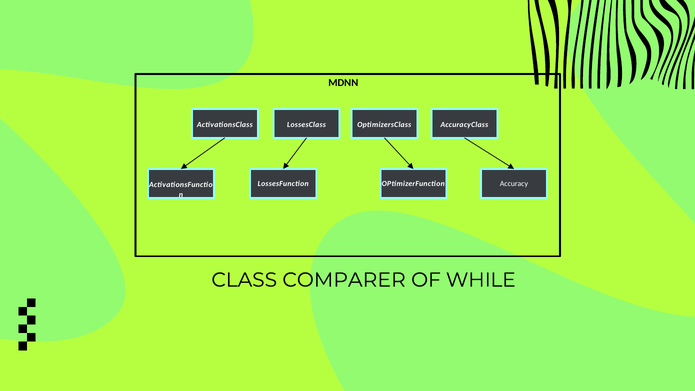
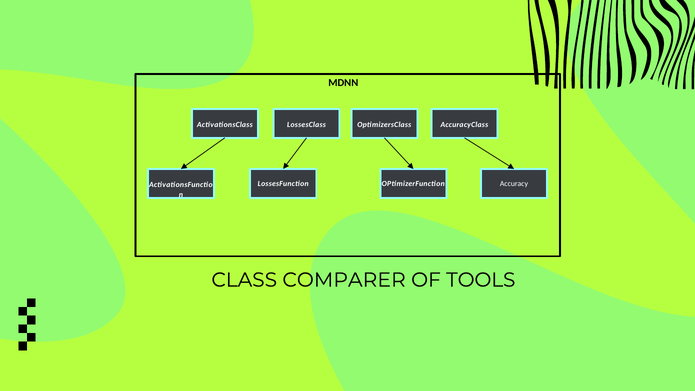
WHILE: WHILE -> TOOLS (481, 280)
